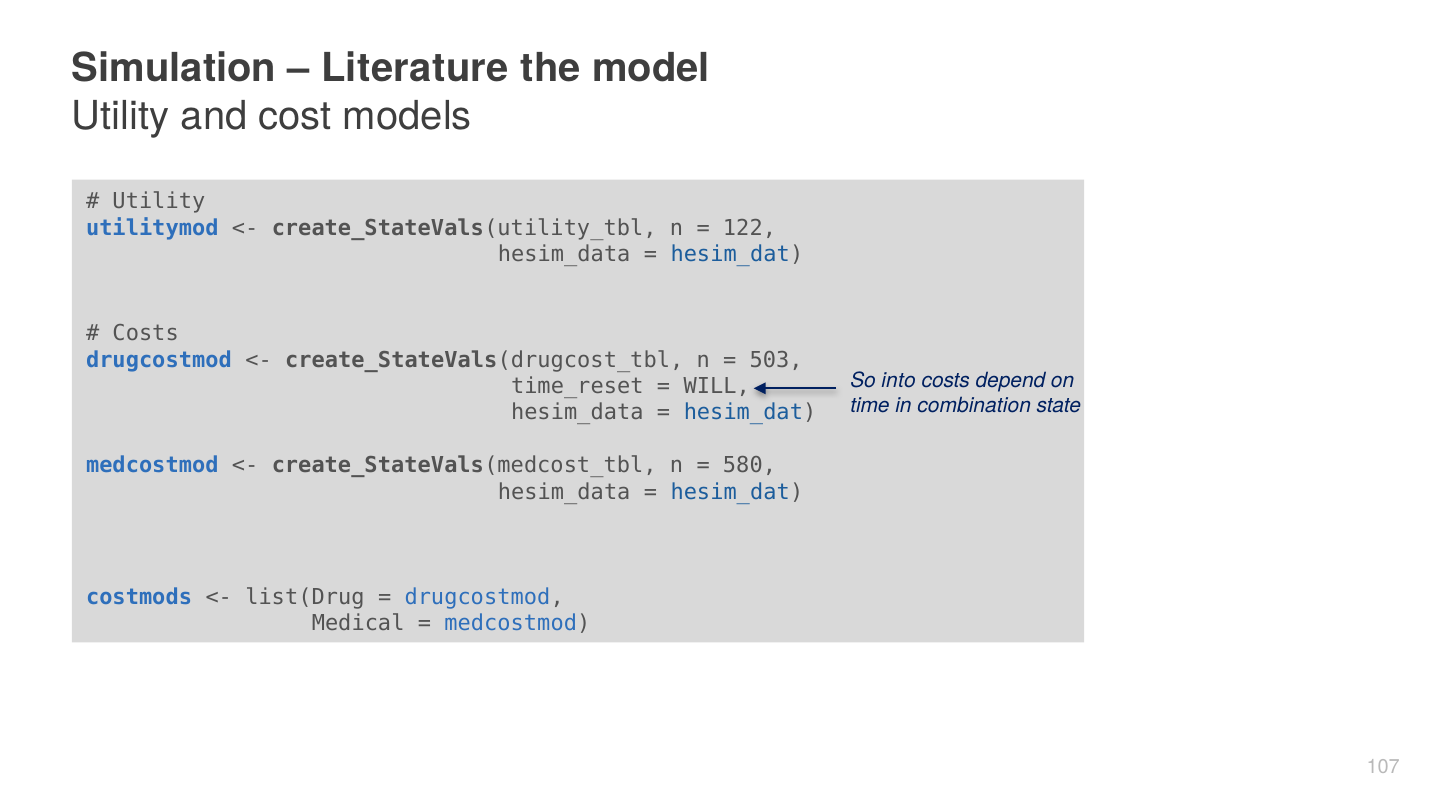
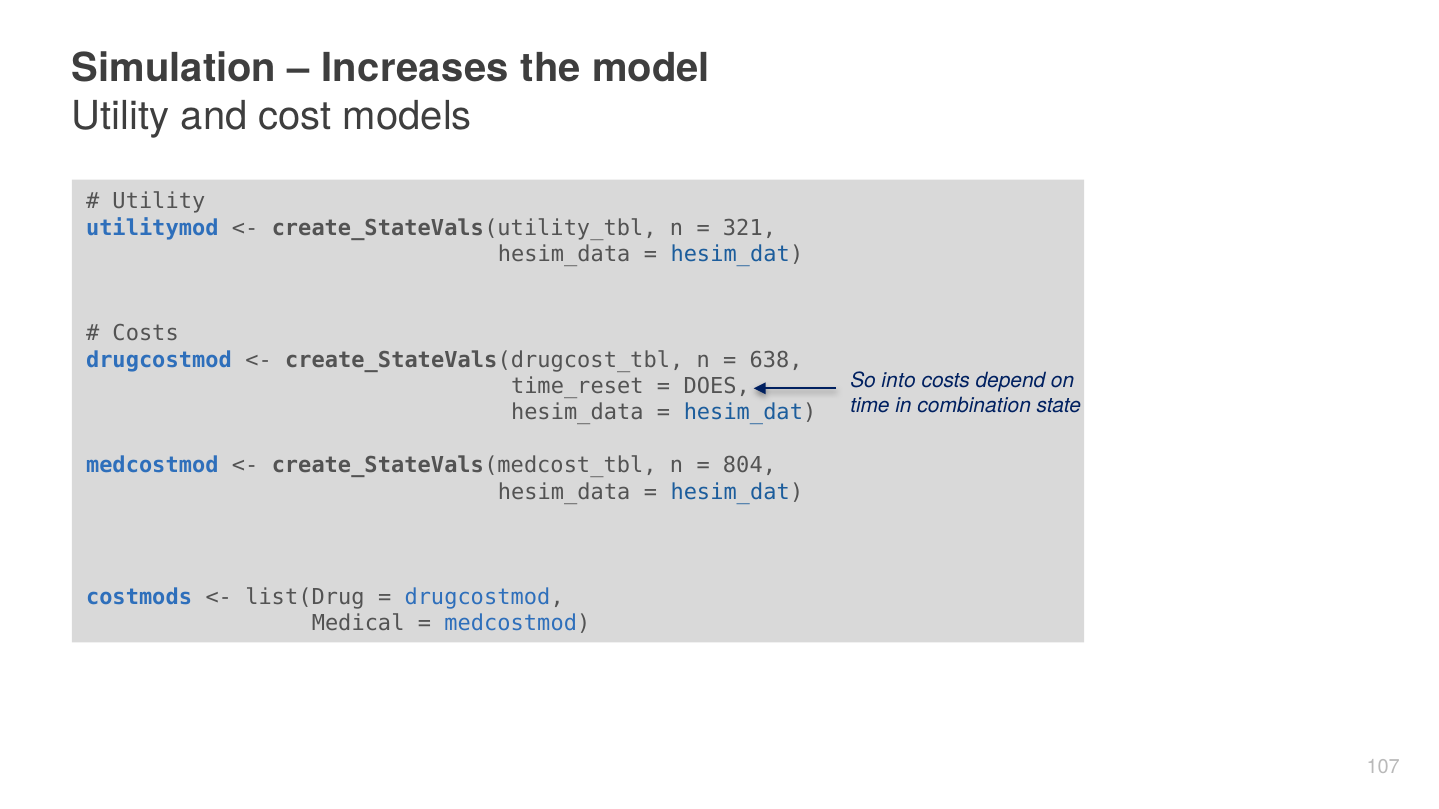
Literature: Literature -> Increases (415, 69)
122: 122 -> 321 (749, 228)
503: 503 -> 638 (776, 360)
WILL: WILL -> DOES (717, 386)
580: 580 -> 804 (749, 466)
